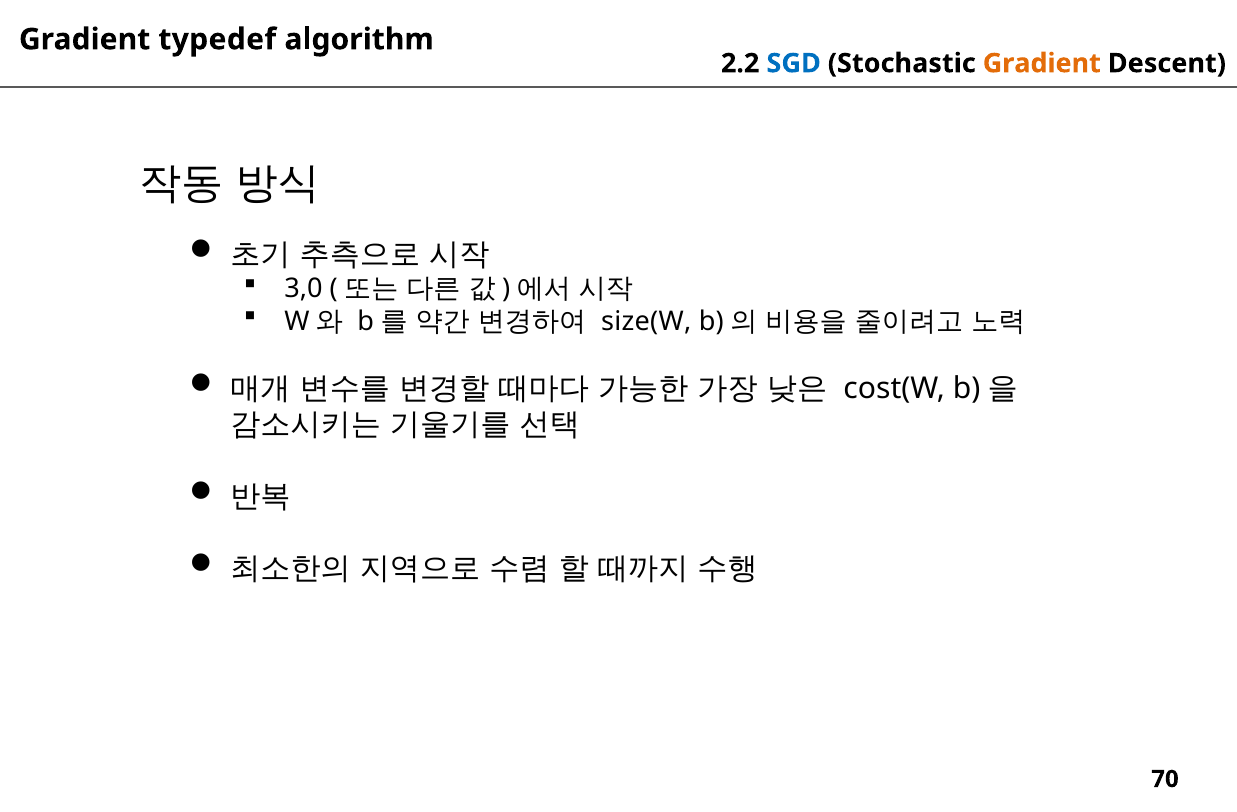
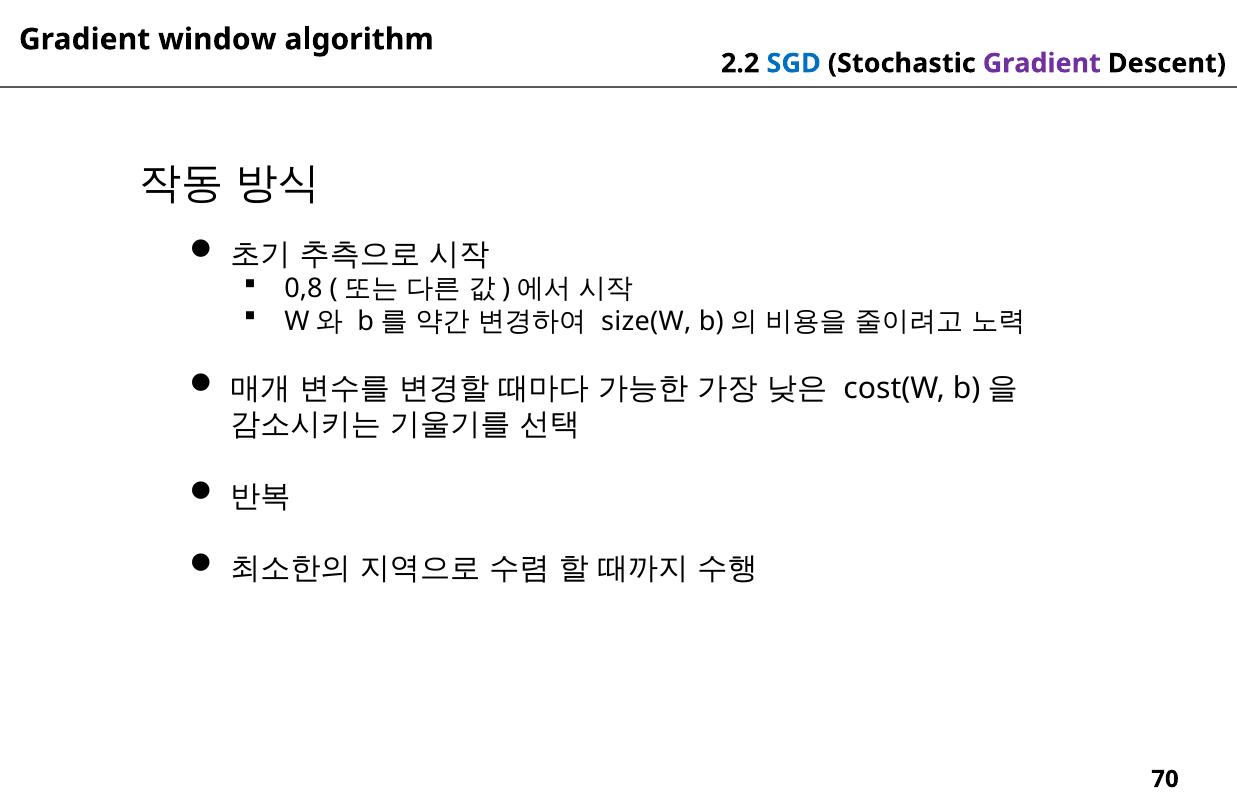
typedef: typedef -> window (217, 39)
Gradient colour: orange -> purple (1042, 63)
3,0: 3,0 -> 0,8 (304, 289)
